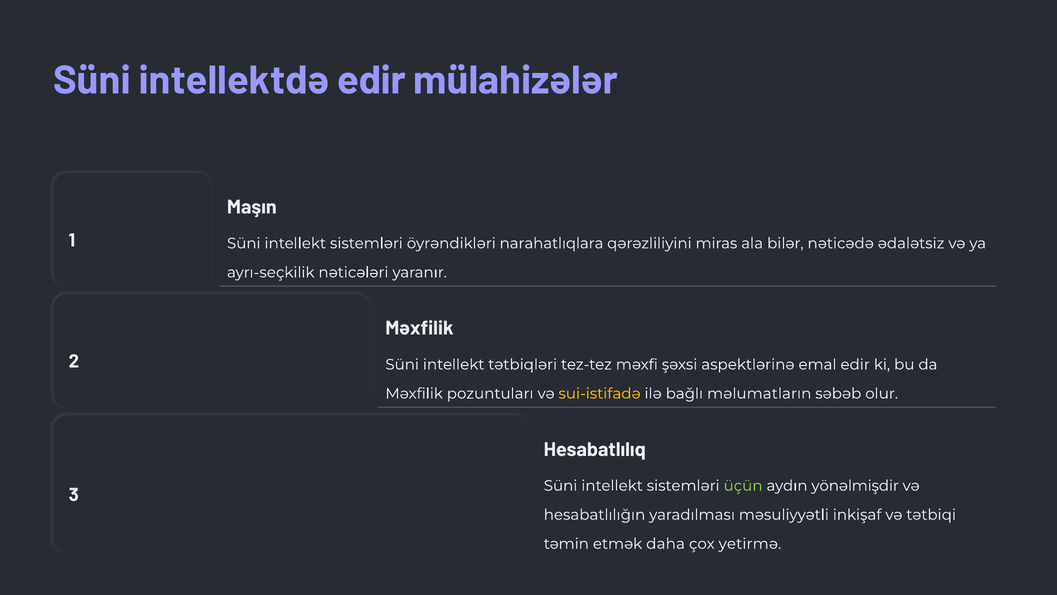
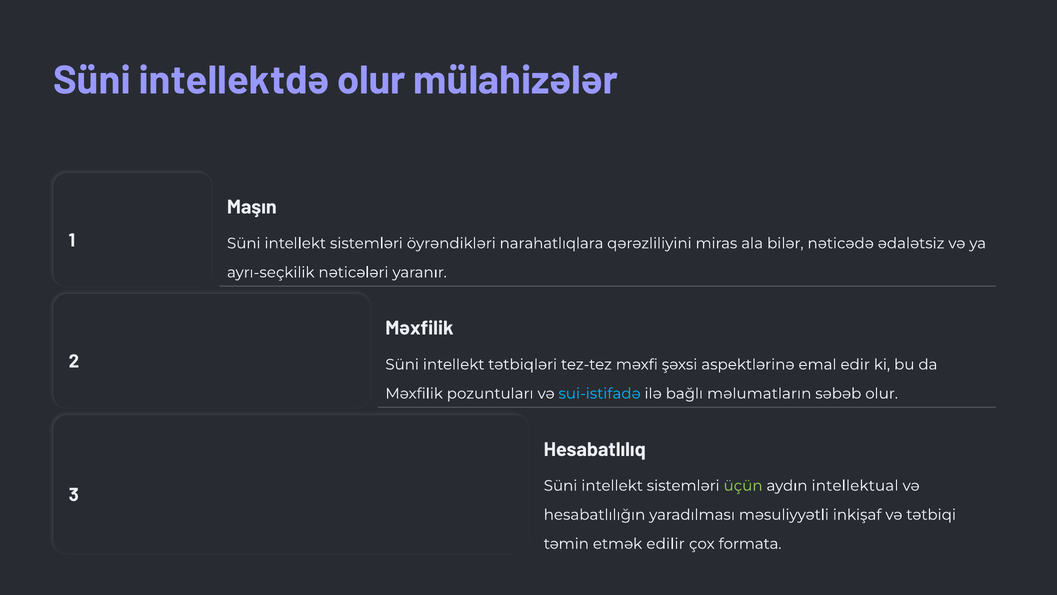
intellektdə edir: edir -> olur (372, 81)
sui-istifadə colour: yellow -> light blue (600, 393)
yönəlmişdir: yönəlmişdir -> intellektual (855, 485)
daha: daha -> edilir (666, 543)
yetirmə: yetirmə -> formata (750, 543)
